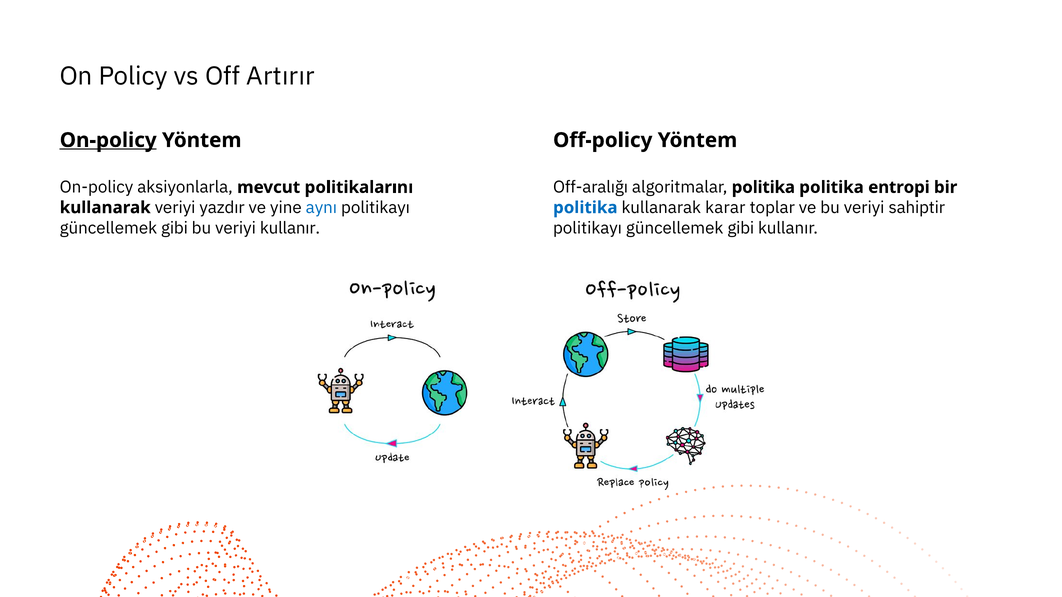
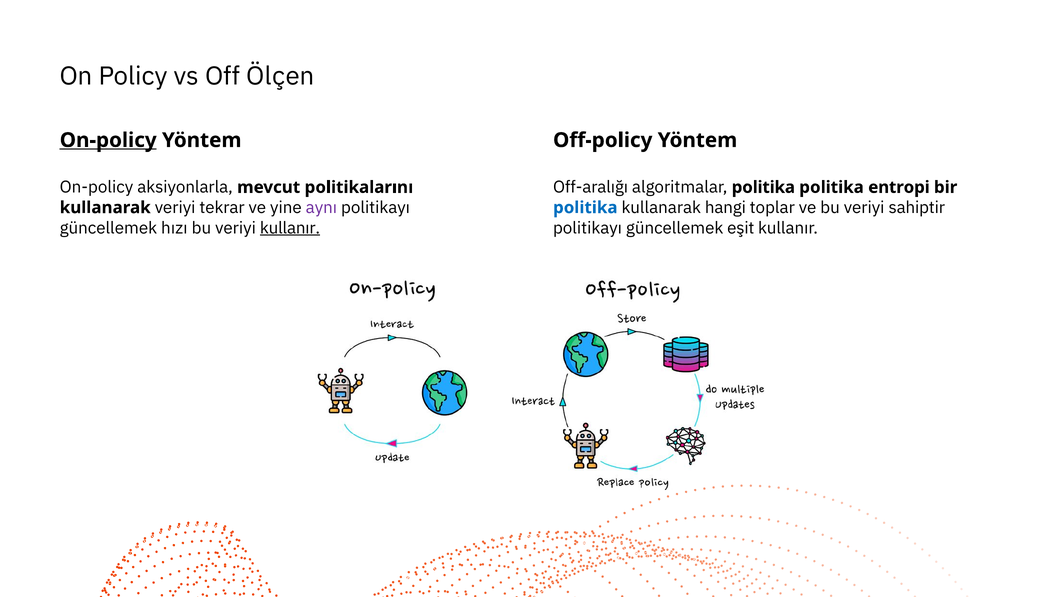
Artırır: Artırır -> Ölçen (281, 76)
yazdır: yazdır -> tekrar (222, 208)
aynı colour: blue -> purple (321, 208)
karar: karar -> hangi (725, 208)
gibi: gibi -> hızı (174, 228)
kullanır underline: none -> present (290, 228)
gibi: gibi -> eşit (741, 228)
